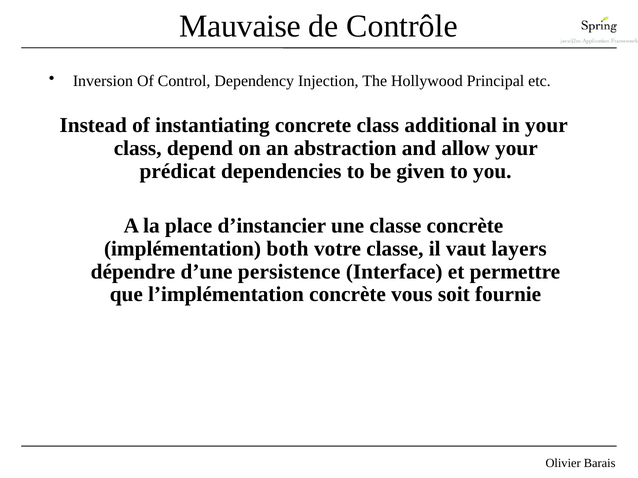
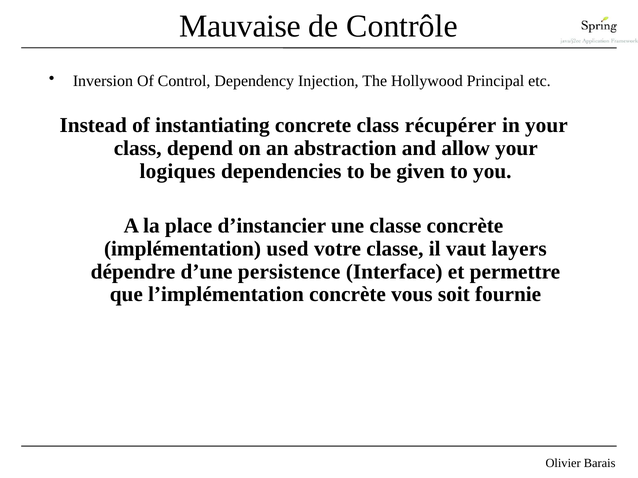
additional: additional -> récupérer (451, 126)
prédicat: prédicat -> logiques (178, 171)
both: both -> used (287, 249)
